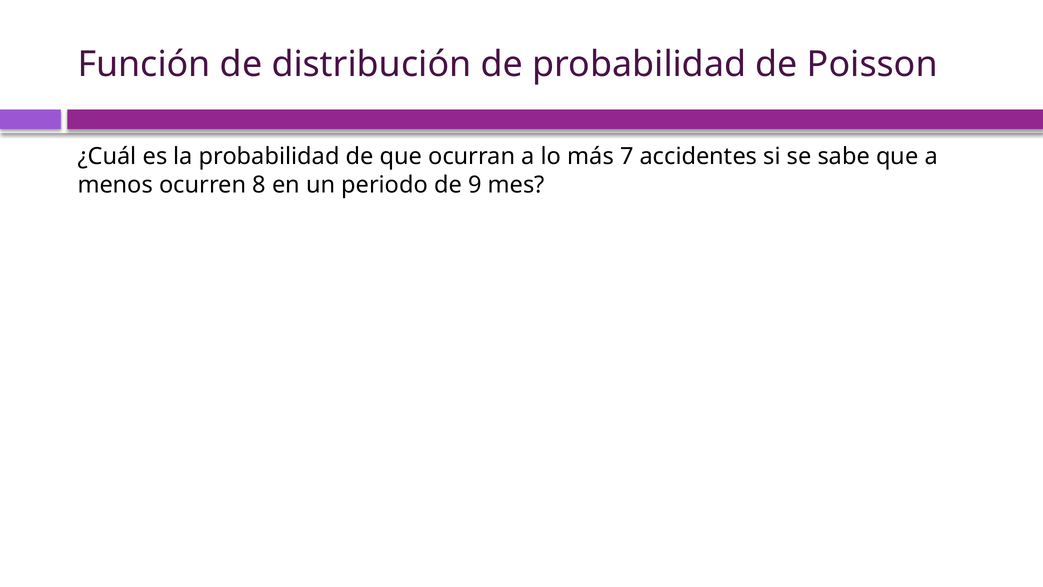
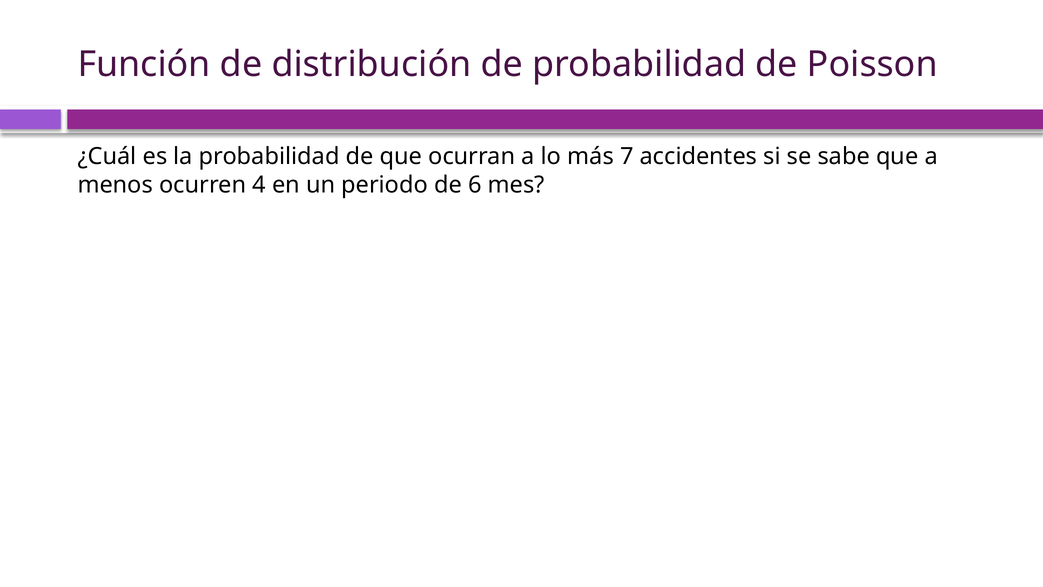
8: 8 -> 4 (259, 185)
9: 9 -> 6 (475, 185)
